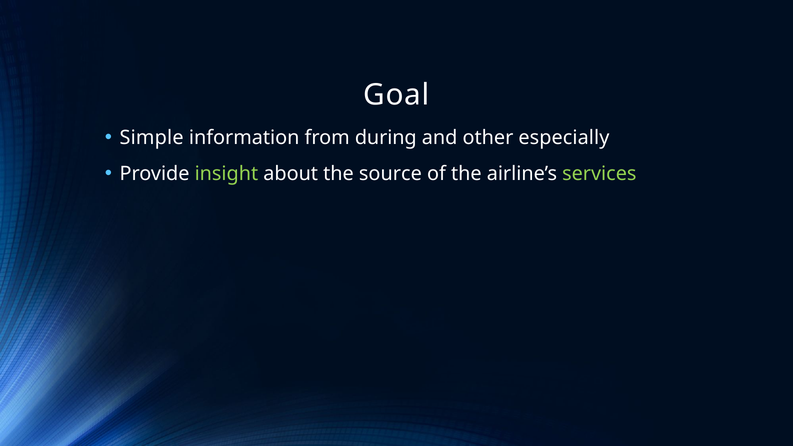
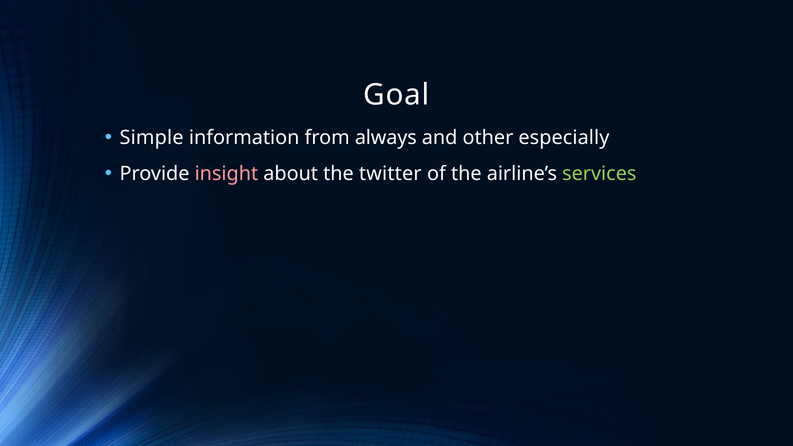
during: during -> always (386, 138)
insight colour: light green -> pink (226, 174)
source: source -> twitter (390, 174)
